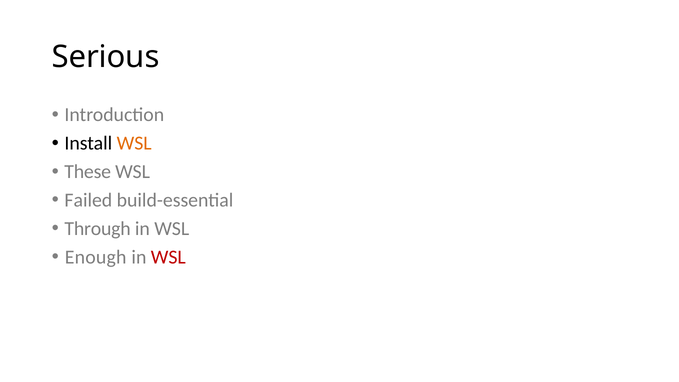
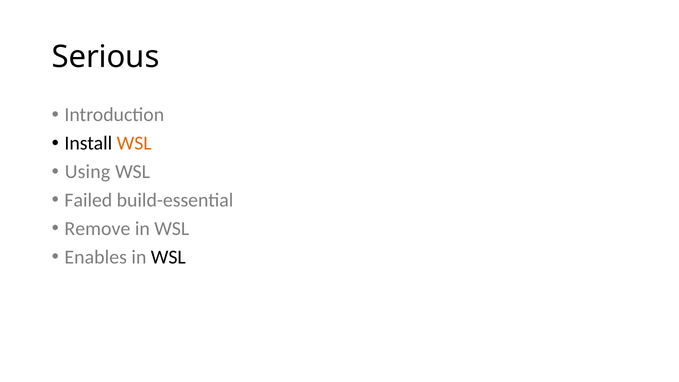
These: These -> Using (87, 172)
Through: Through -> Remove (97, 229)
Enough: Enough -> Enables (96, 257)
WSL colour: red -> black (168, 257)
